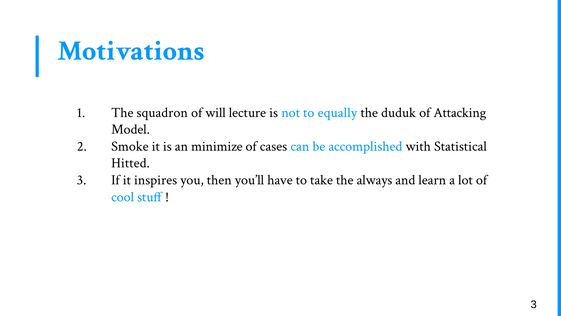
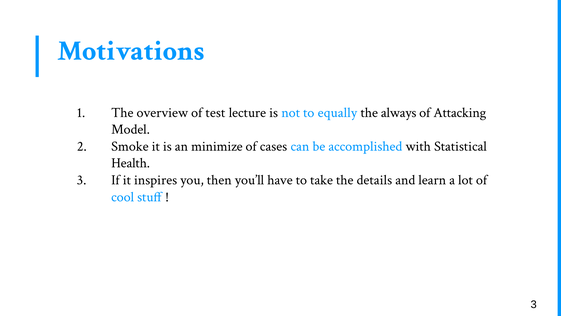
squadron: squadron -> overview (162, 112)
will: will -> test (215, 112)
duduk: duduk -> always (399, 112)
Hitted: Hitted -> Health (131, 163)
always: always -> details (374, 180)
